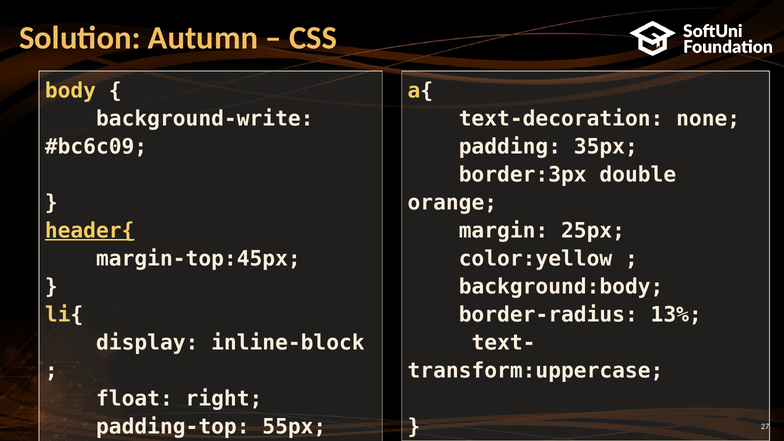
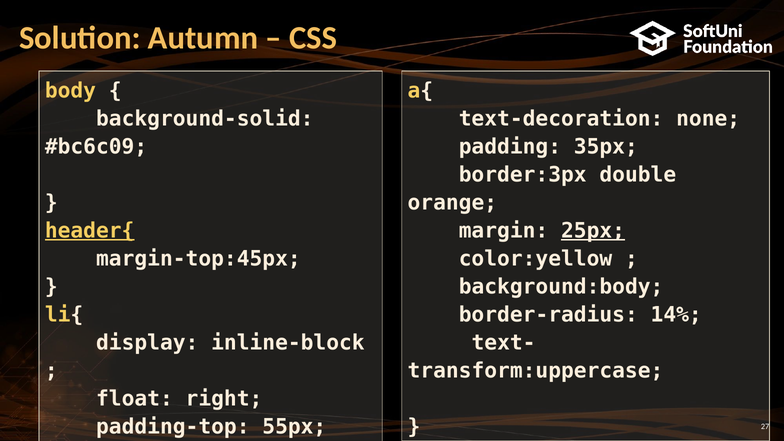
background-write: background-write -> background-solid (205, 119)
25px underline: none -> present (593, 231)
13%: 13% -> 14% (676, 315)
